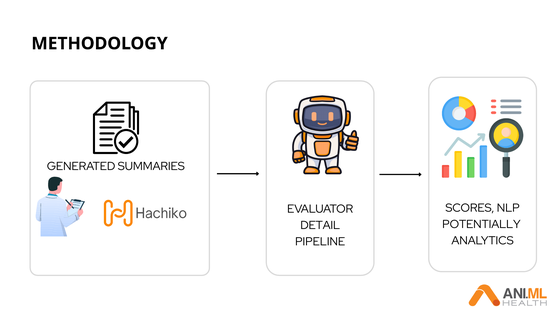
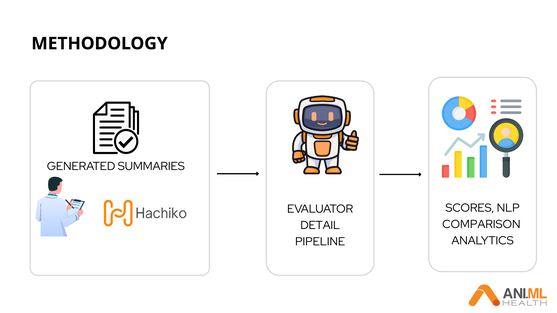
POTENTIALLY: POTENTIALLY -> COMPARISON (481, 225)
